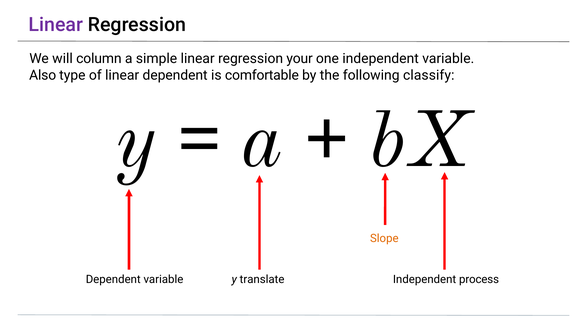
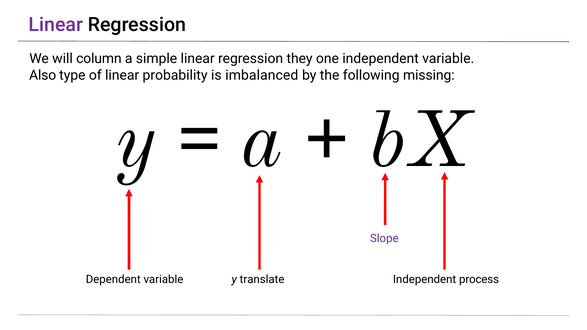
your: your -> they (300, 59)
linear dependent: dependent -> probability (175, 75)
comfortable: comfortable -> imbalanced (262, 75)
classify: classify -> missing (429, 75)
Slope colour: orange -> purple (384, 239)
